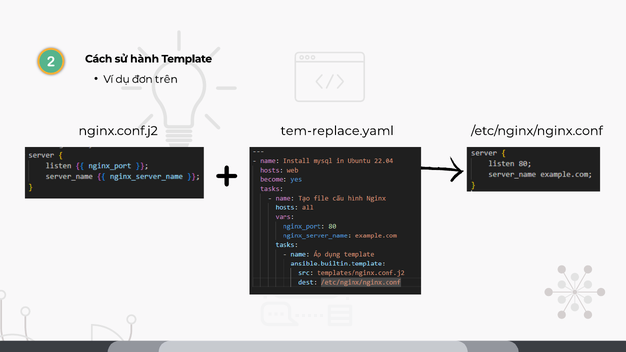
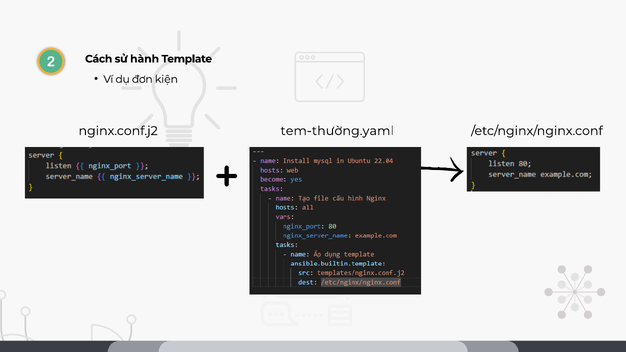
trên: trên -> kiện (166, 79)
tem-replace.yaml: tem-replace.yaml -> tem-thường.yaml (337, 131)
